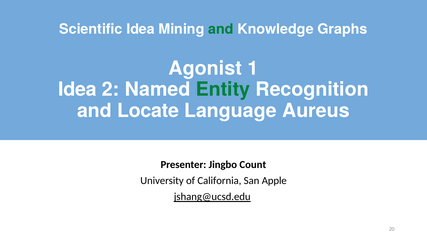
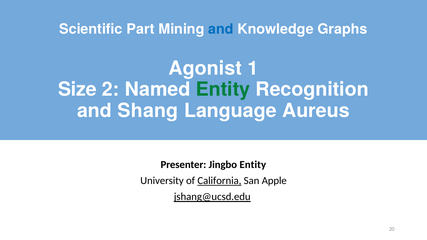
Scientific Idea: Idea -> Part (141, 29)
and colour: green -> blue (221, 29)
Idea: Idea -> Size (77, 90)
Locate: Locate -> Shang (148, 111)
Jingbo Count: Count -> Entity (253, 165)
California underline: none -> present (219, 181)
